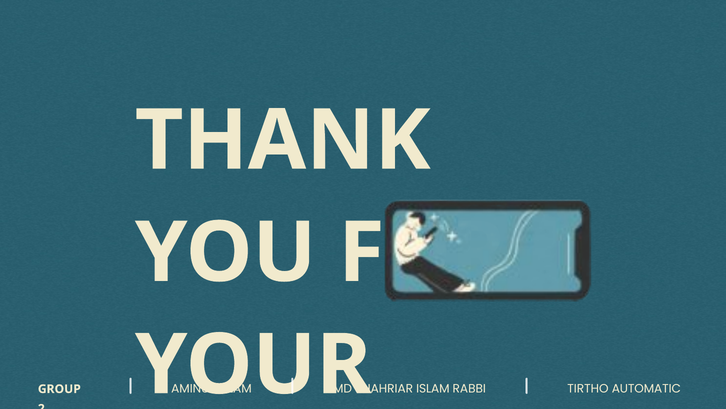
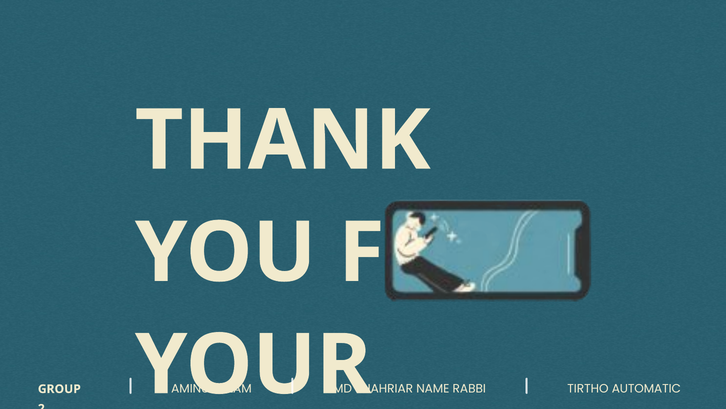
SHAHRIAR ISLAM: ISLAM -> NAME (433, 388)
